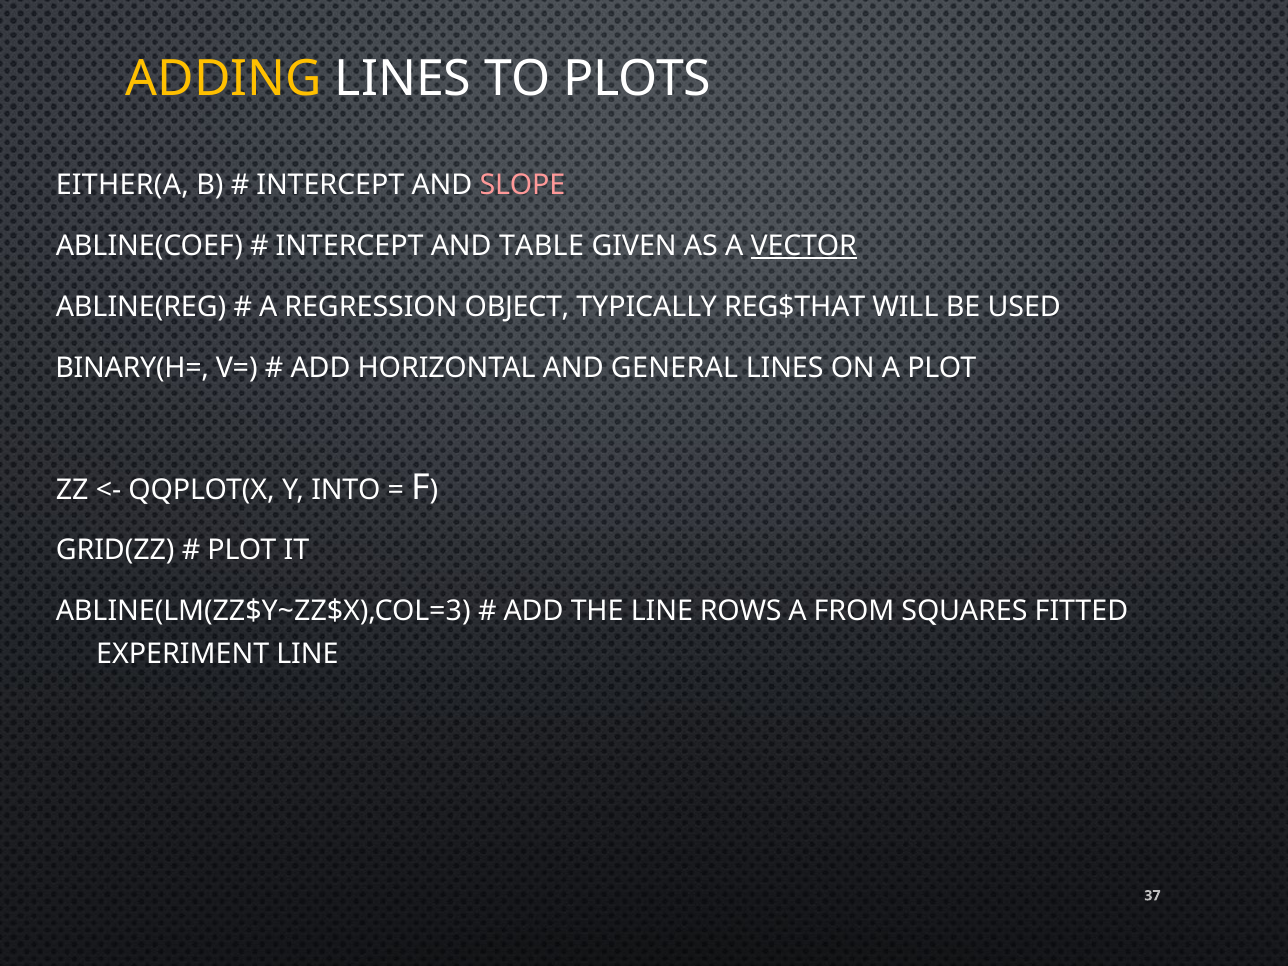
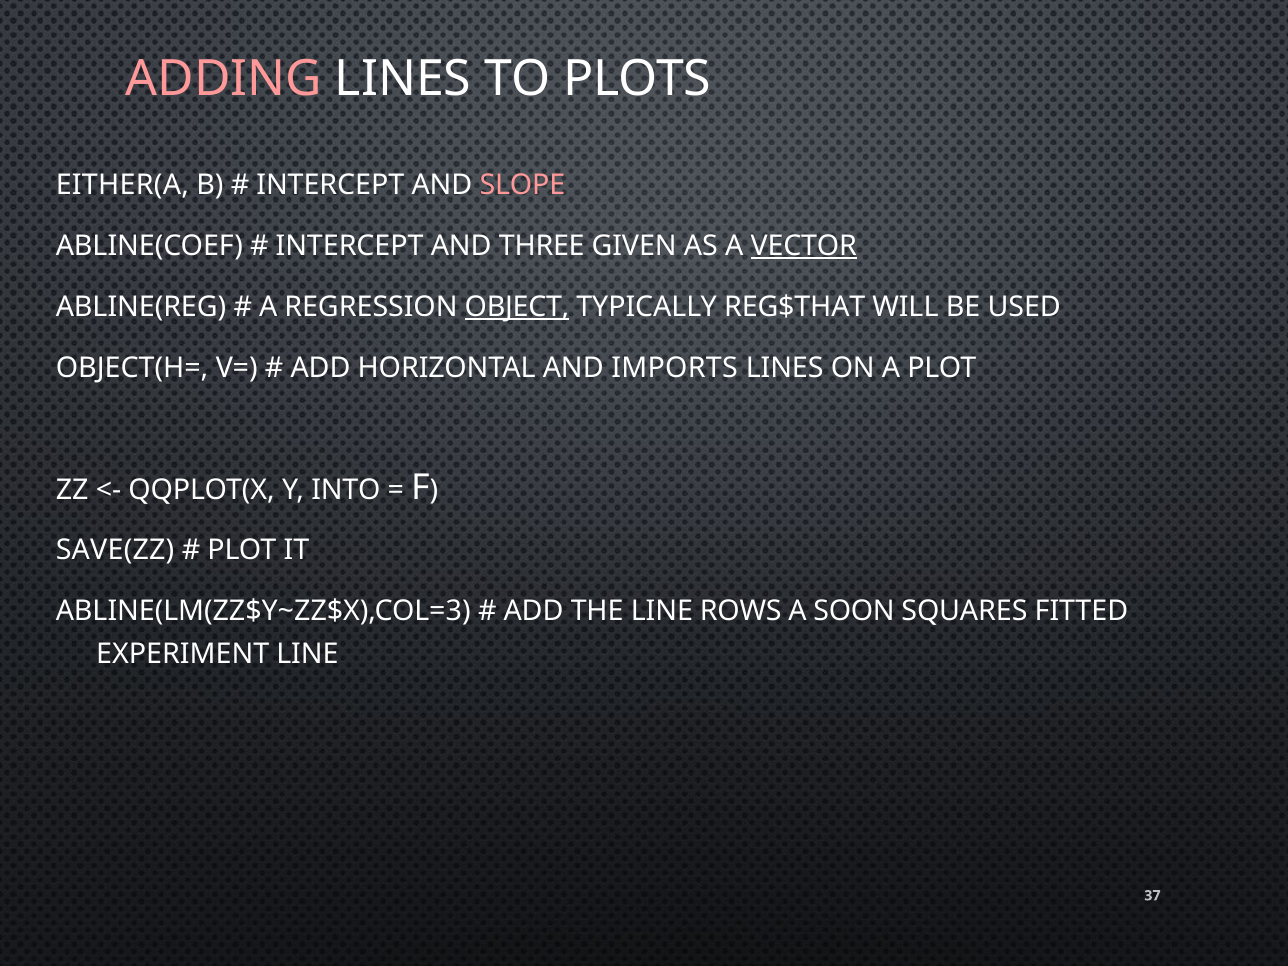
ADDING colour: yellow -> pink (224, 79)
TABLE: TABLE -> THREE (542, 246)
OBJECT underline: none -> present (517, 307)
BINARY(H=: BINARY(H= -> OBJECT(H= (132, 368)
GENERAL: GENERAL -> IMPORTS (675, 368)
GRID(ZZ: GRID(ZZ -> SAVE(ZZ (115, 550)
FROM: FROM -> SOON (854, 611)
